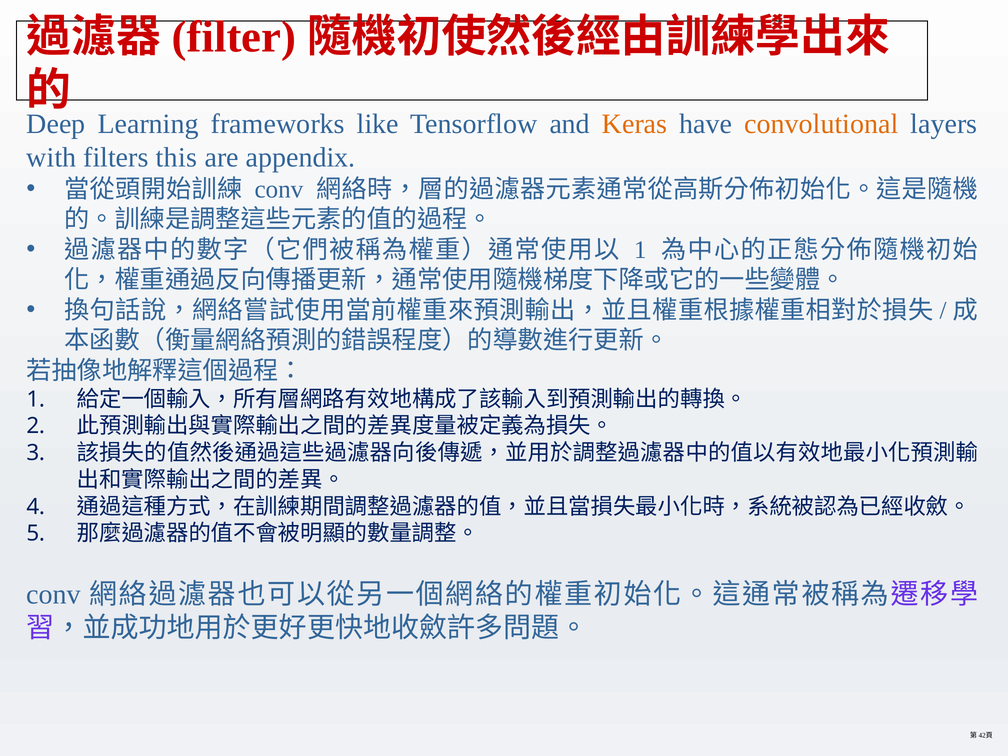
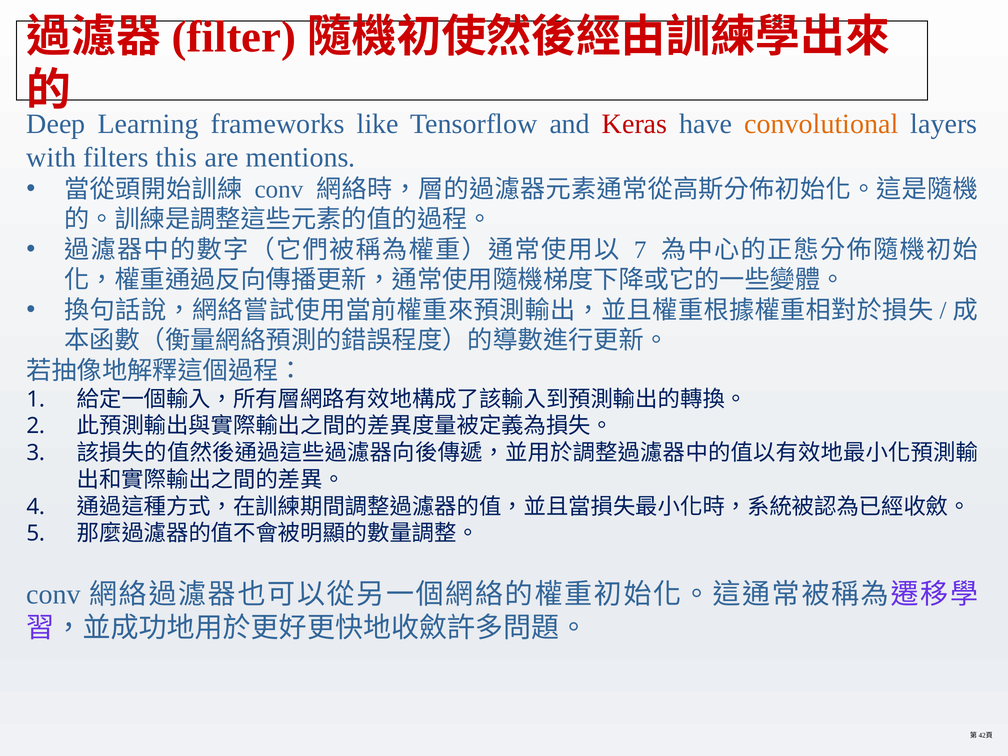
Keras colour: orange -> red (635, 124)
appendix: appendix -> mentions (301, 158)
1: 1 -> 7 (640, 250)
